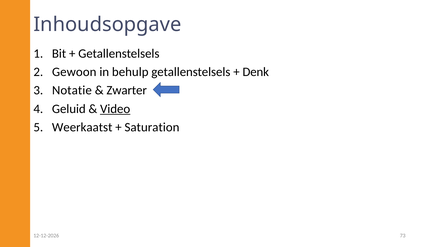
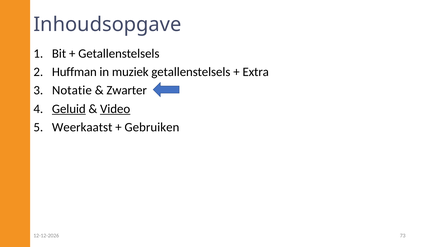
Gewoon: Gewoon -> Huffman (74, 72)
behulp: behulp -> muziek (130, 72)
Denk: Denk -> Extra (256, 72)
Geluid underline: none -> present (69, 109)
Saturation: Saturation -> Gebruiken (152, 127)
